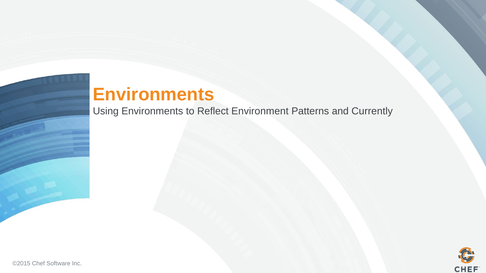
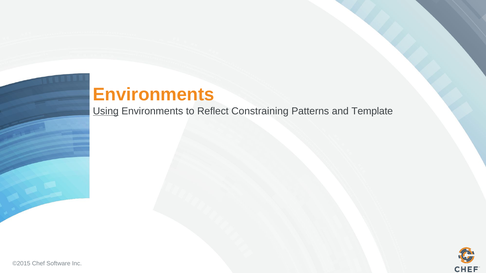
Using underline: none -> present (106, 111)
Environment: Environment -> Constraining (260, 111)
Currently: Currently -> Template (372, 111)
